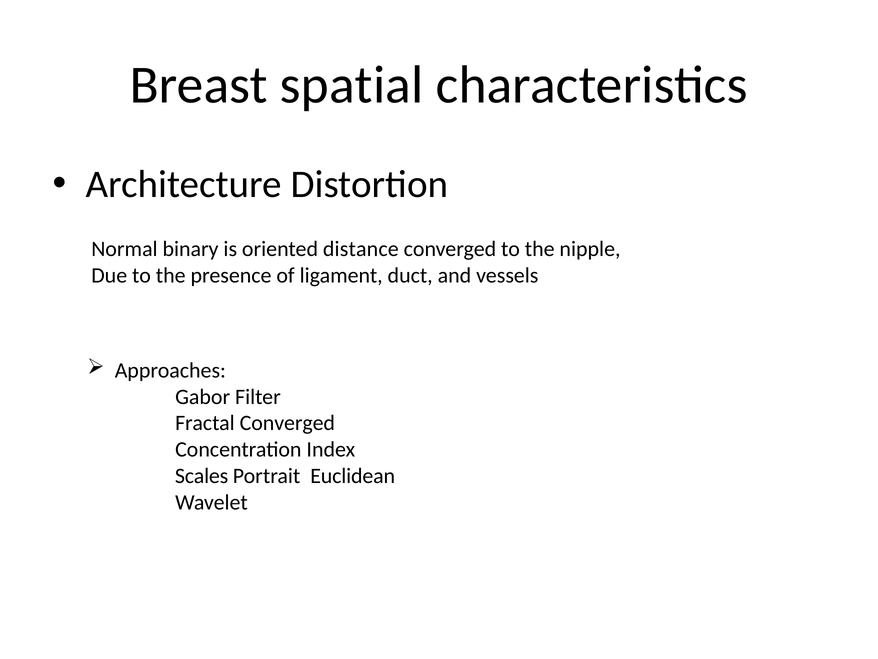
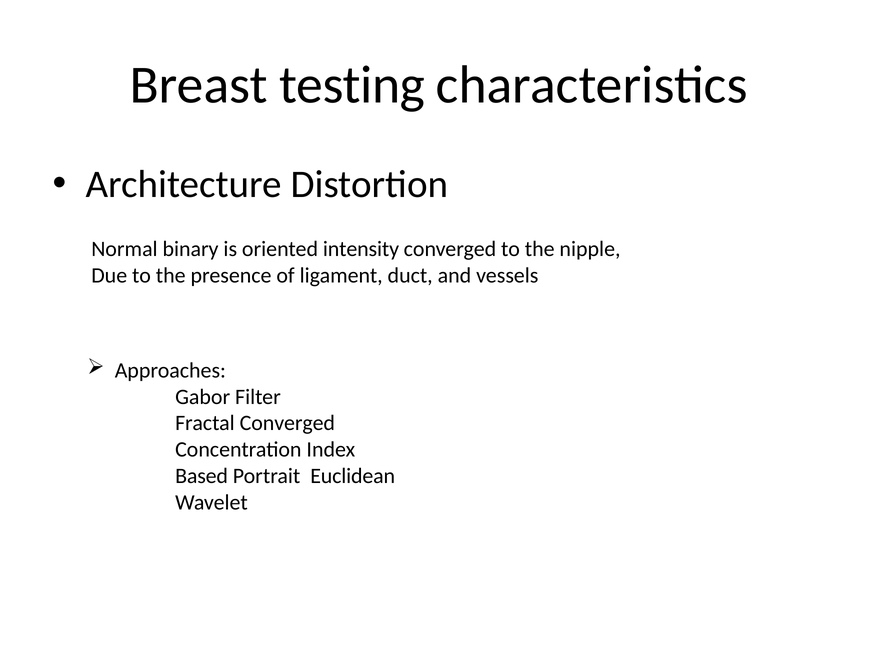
spatial: spatial -> testing (352, 85)
distance: distance -> intensity (361, 249)
Scales: Scales -> Based (202, 476)
